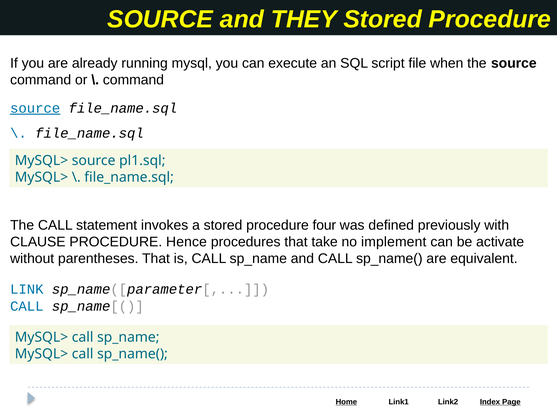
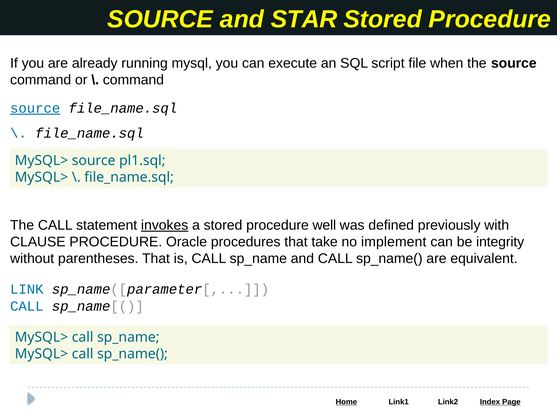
THEY: THEY -> STAR (304, 19)
invokes underline: none -> present (165, 225)
four: four -> well (324, 225)
Hence: Hence -> Oracle (187, 242)
activate: activate -> integrity (500, 242)
